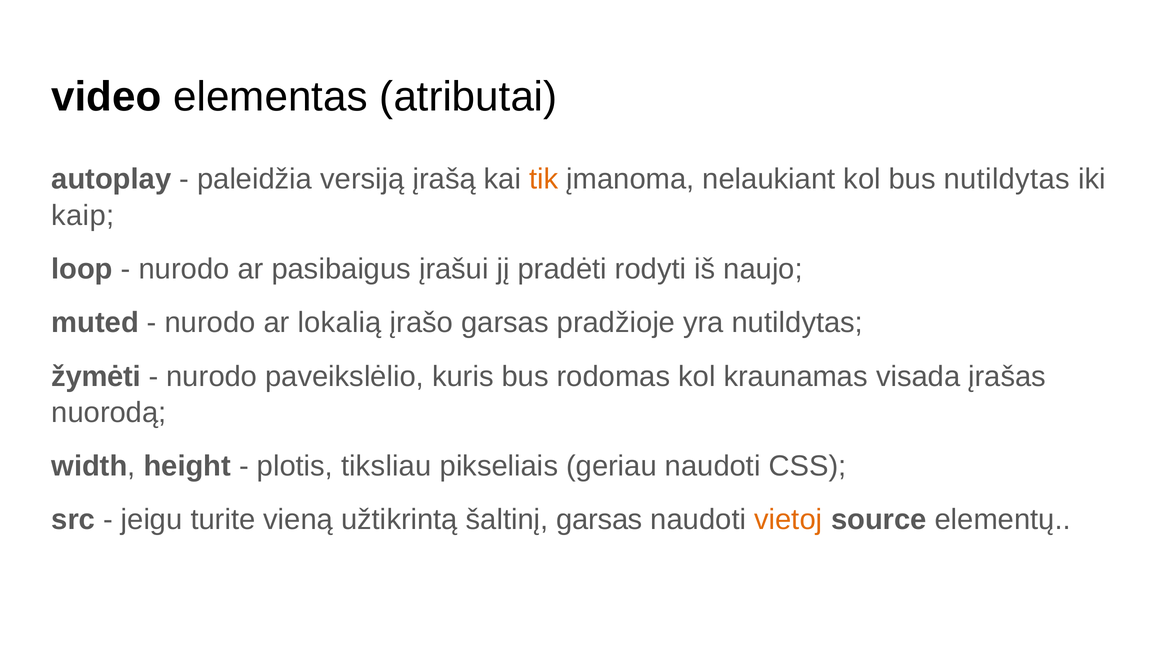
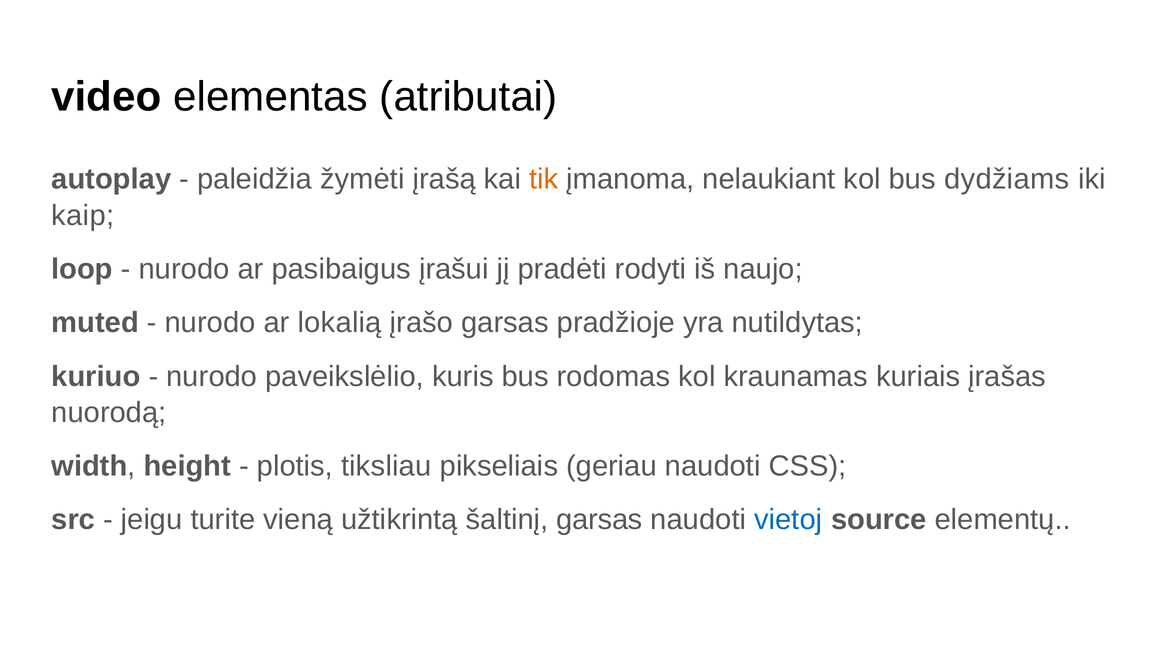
versiją: versiją -> žymėti (362, 179)
bus nutildytas: nutildytas -> dydžiams (1007, 179)
žymėti: žymėti -> kuriuo (96, 377)
visada: visada -> kuriais (918, 377)
vietoj colour: orange -> blue (788, 520)
